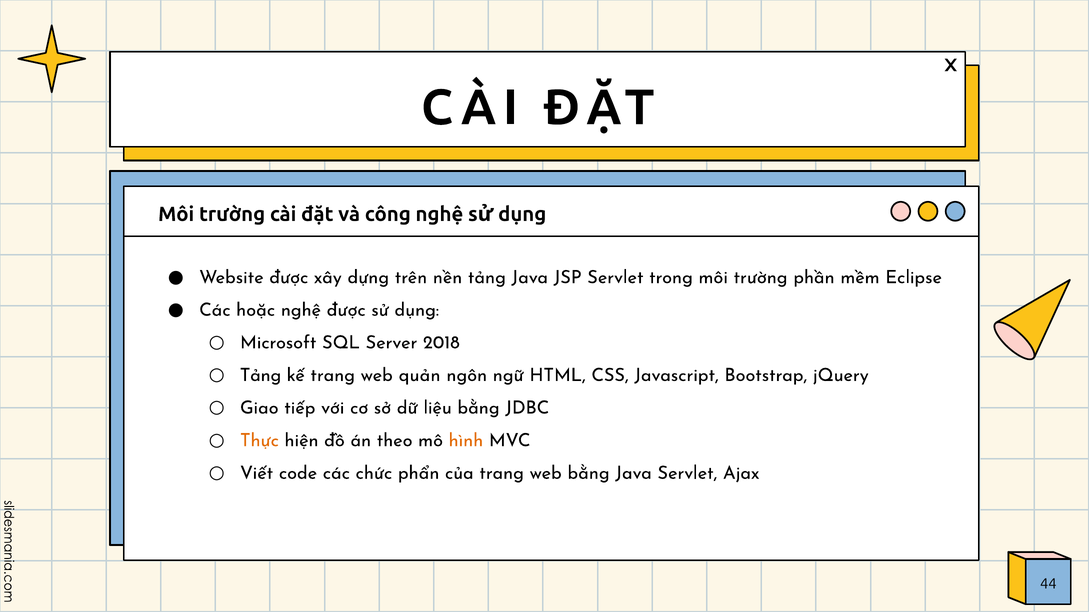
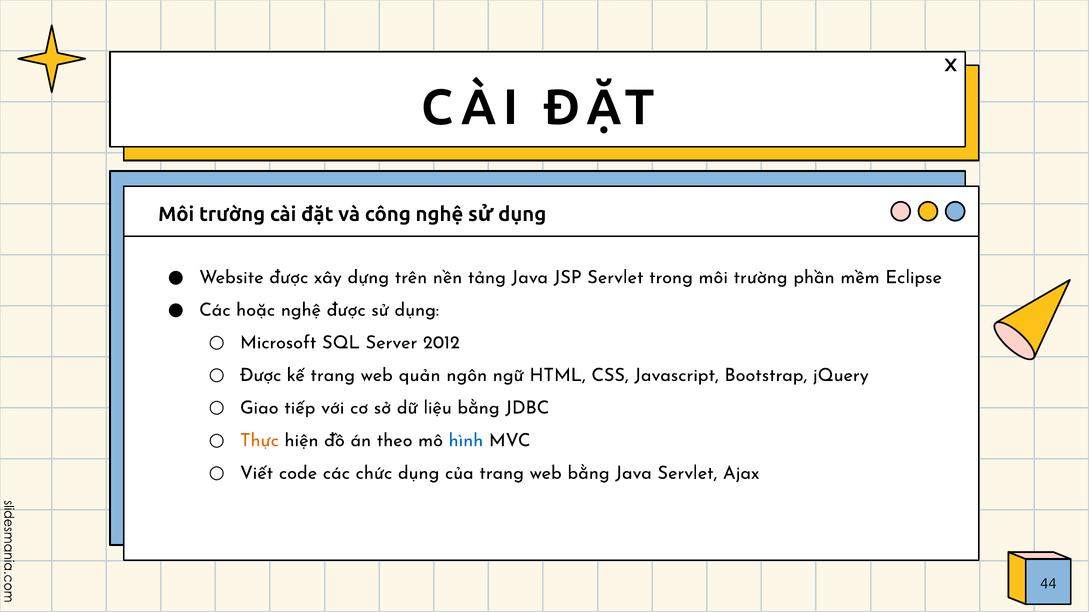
2018: 2018 -> 2012 (441, 343)
Tảng: Tảng -> Được (261, 375)
hình colour: orange -> blue (466, 441)
chức phẩn: phẩn -> dụng (419, 473)
